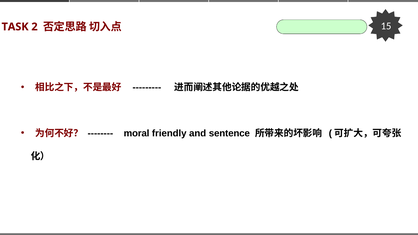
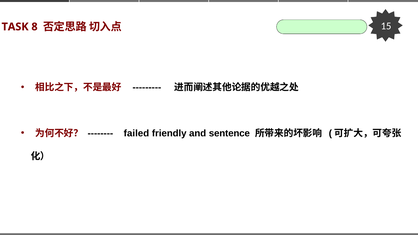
2: 2 -> 8 (35, 27)
moral: moral -> failed (136, 133)
